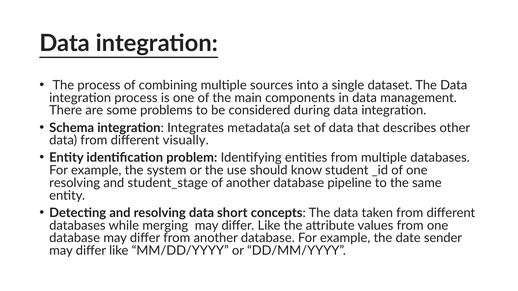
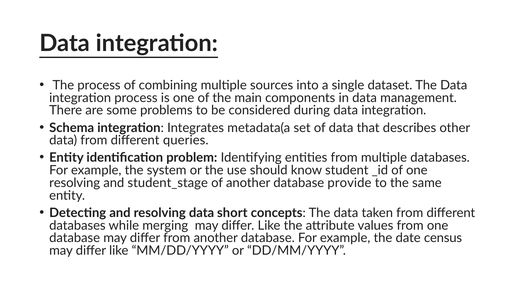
visually: visually -> queries (186, 140)
pipeline: pipeline -> provide (349, 183)
sender: sender -> census (443, 238)
